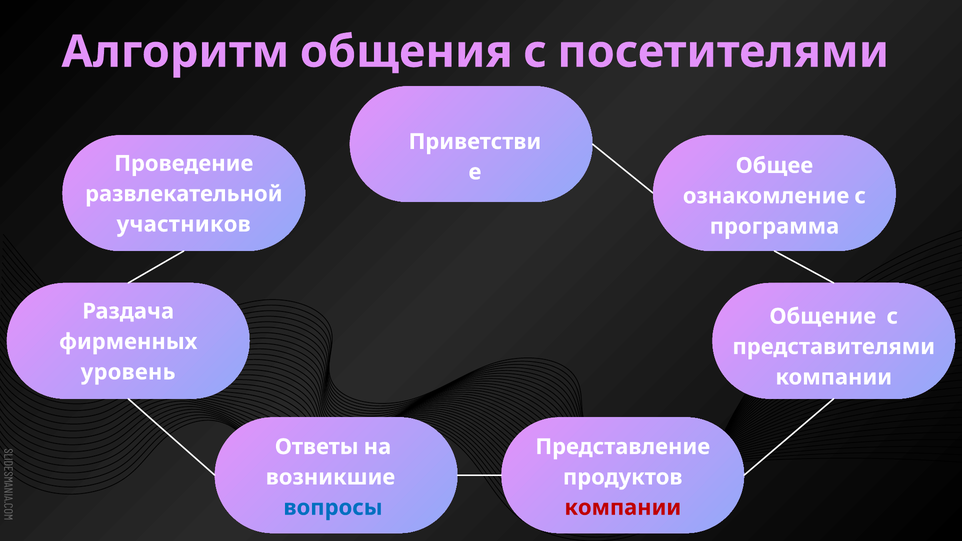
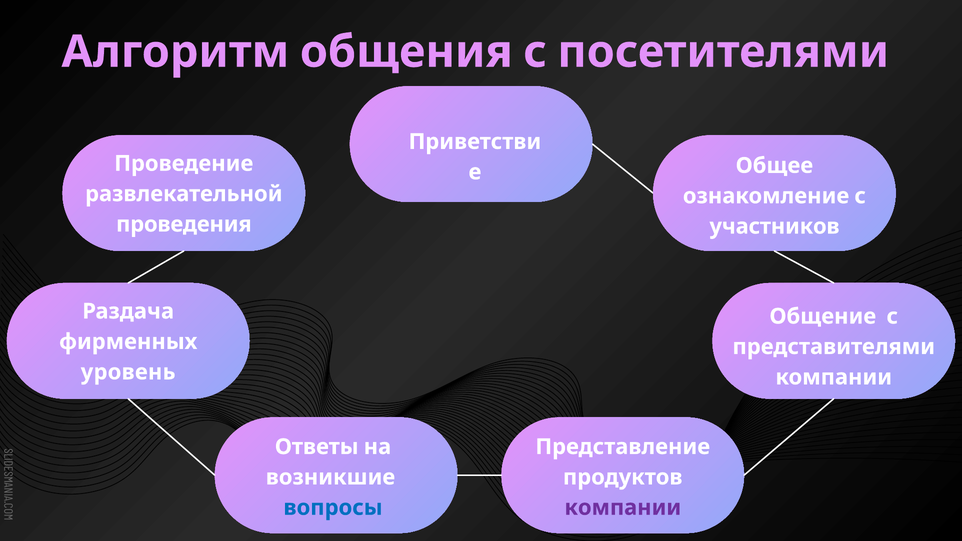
участников: участников -> проведения (184, 224)
программа: программа -> участников (775, 226)
компании colour: red -> purple (623, 508)
